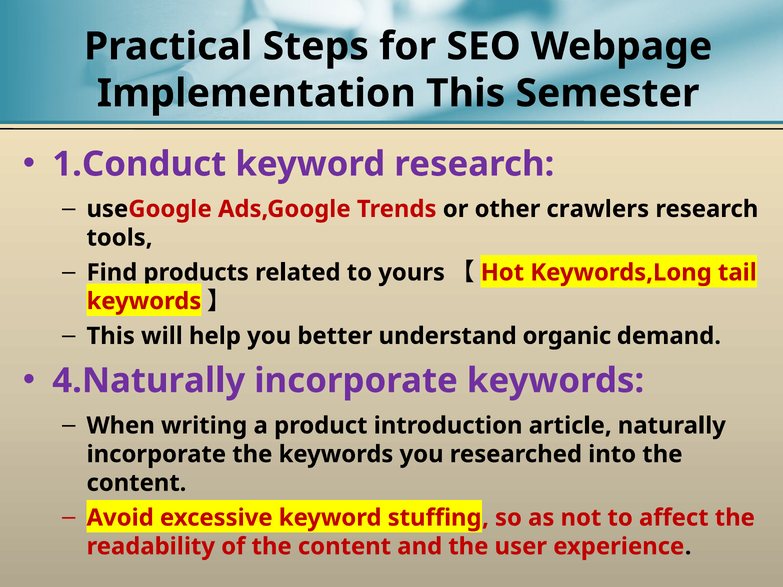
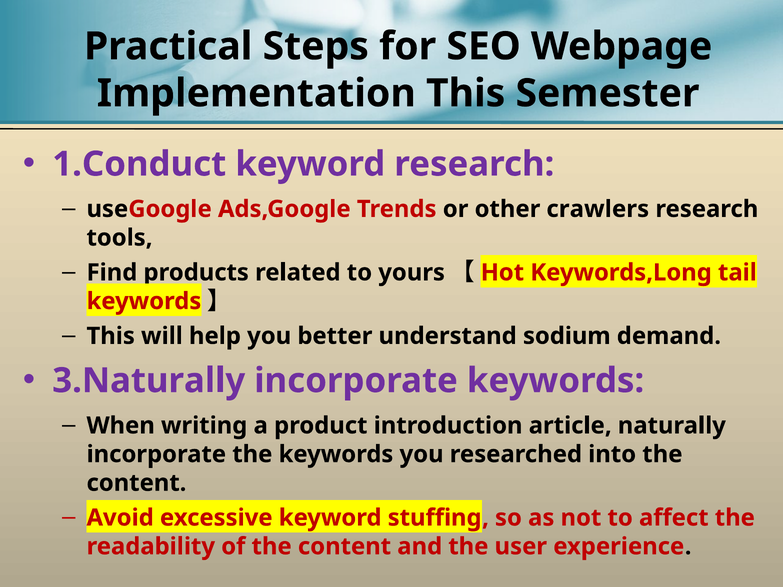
organic: organic -> sodium (567, 336)
4.Naturally: 4.Naturally -> 3.Naturally (149, 381)
